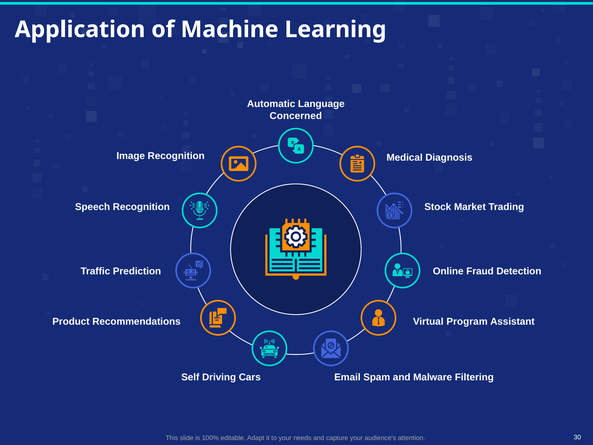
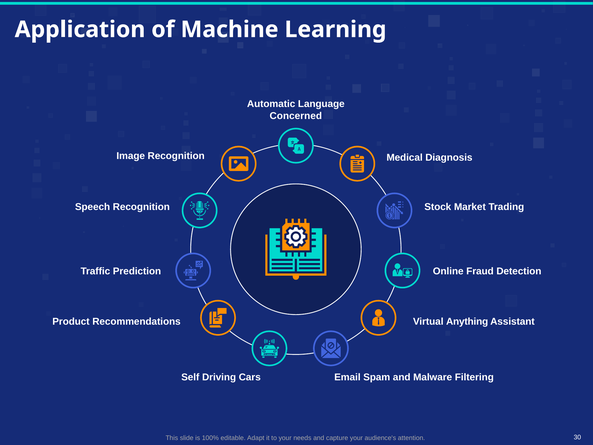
Program: Program -> Anything (467, 321)
